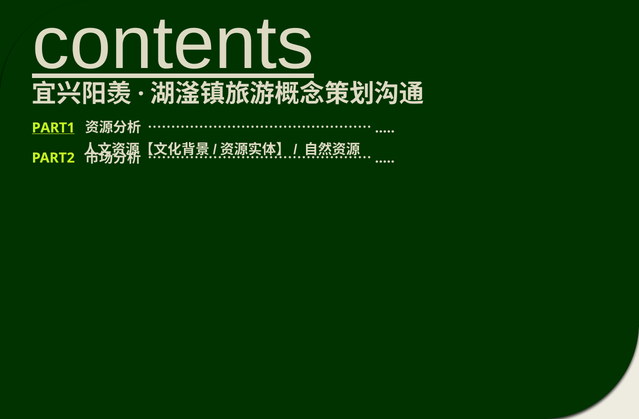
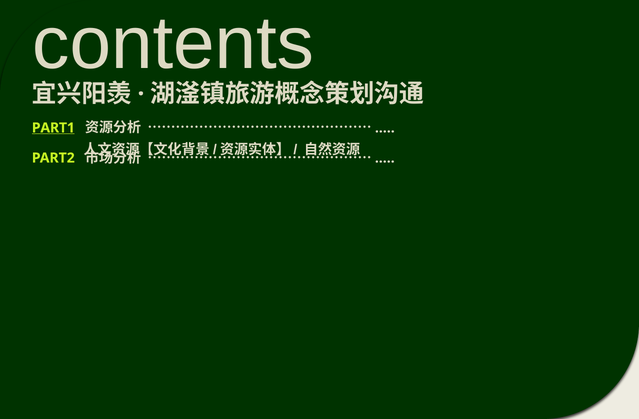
contents underline: present -> none (173, 43)
